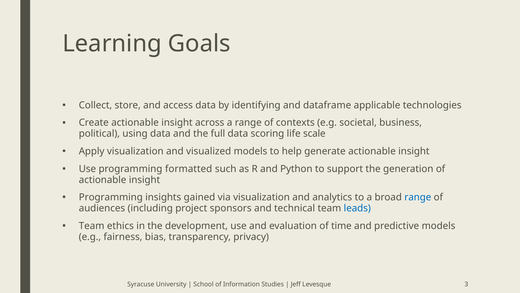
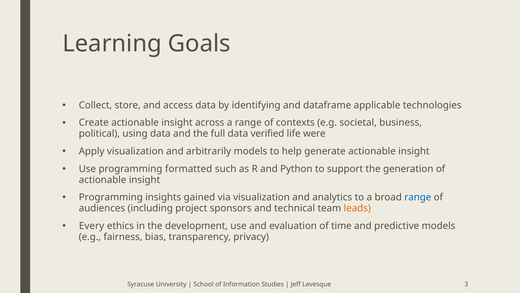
scoring: scoring -> verified (267, 134)
scale: scale -> were (314, 134)
visualized: visualized -> arbitrarily (209, 151)
leads colour: blue -> orange (357, 208)
Team: Team -> Every (92, 226)
